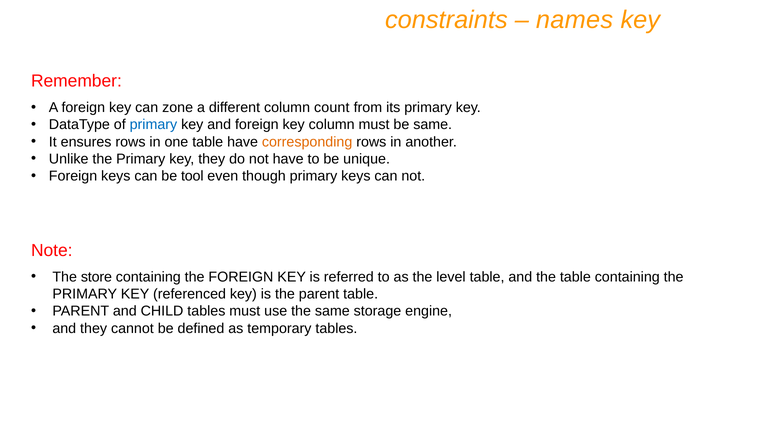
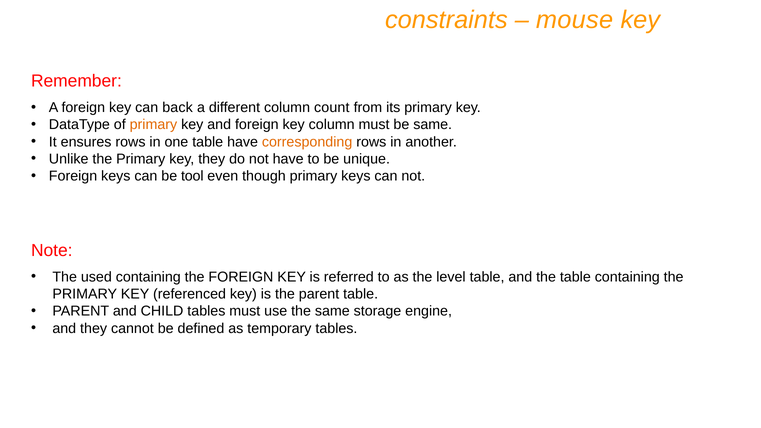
names: names -> mouse (575, 20)
zone: zone -> back (178, 108)
primary colour: blue -> orange (153, 125)
store: store -> used (96, 277)
